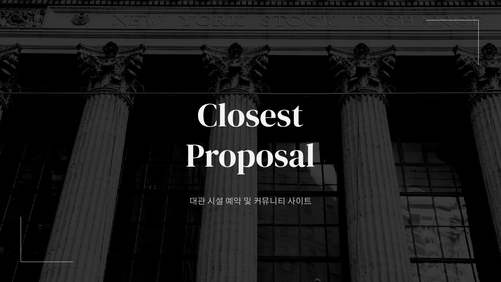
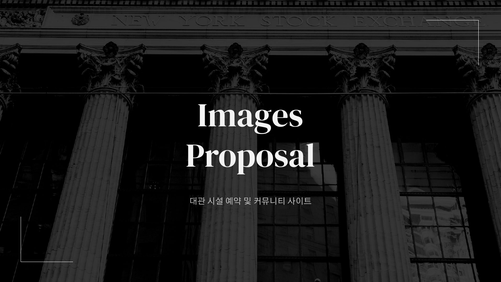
Closest: Closest -> Images (251, 116)
